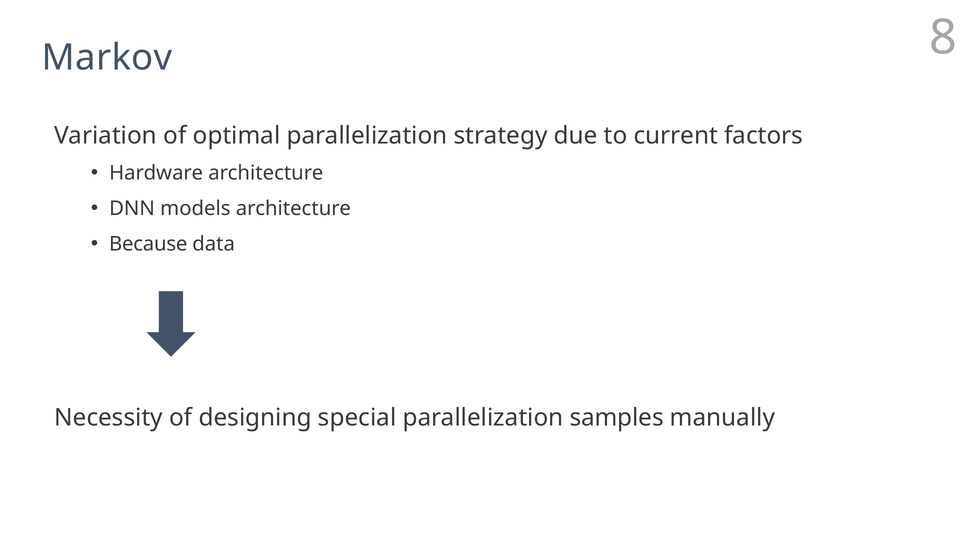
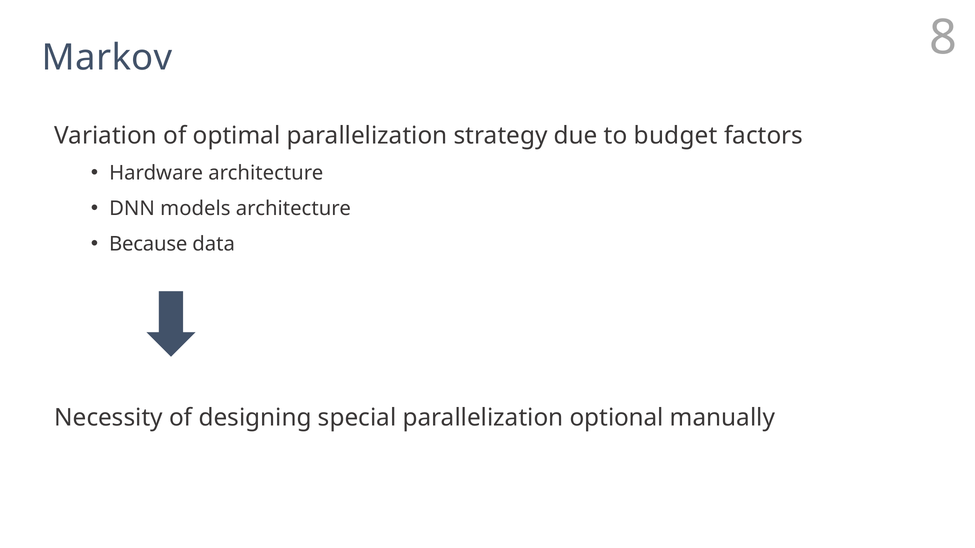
current: current -> budget (676, 136)
samples: samples -> optional (617, 418)
